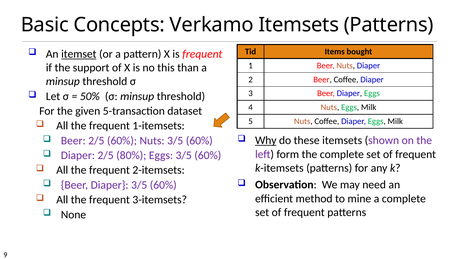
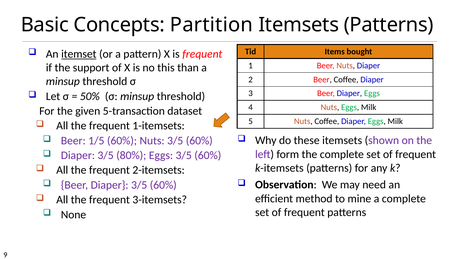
Verkamo: Verkamo -> Partition (212, 25)
Why underline: present -> none (266, 141)
Beer 2/5: 2/5 -> 1/5 (96, 141)
2/5: 2/5 -> 3/5 (106, 156)
